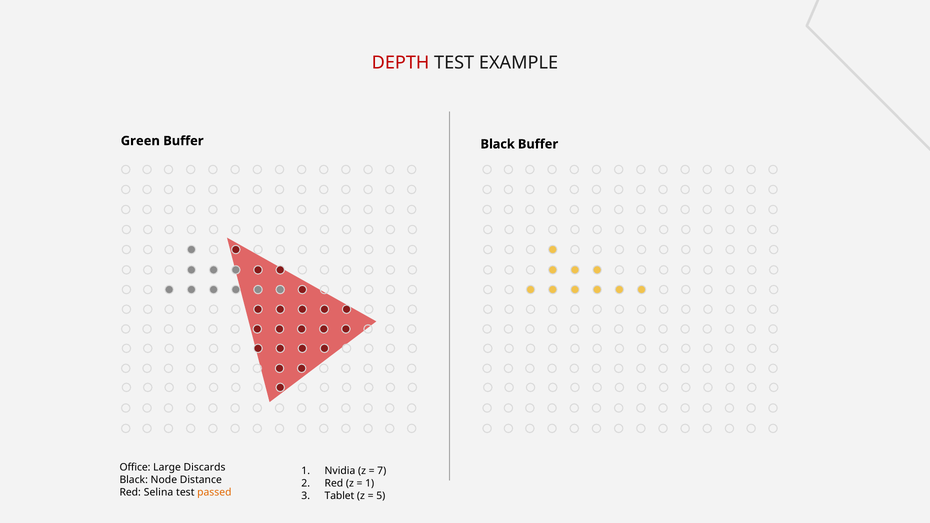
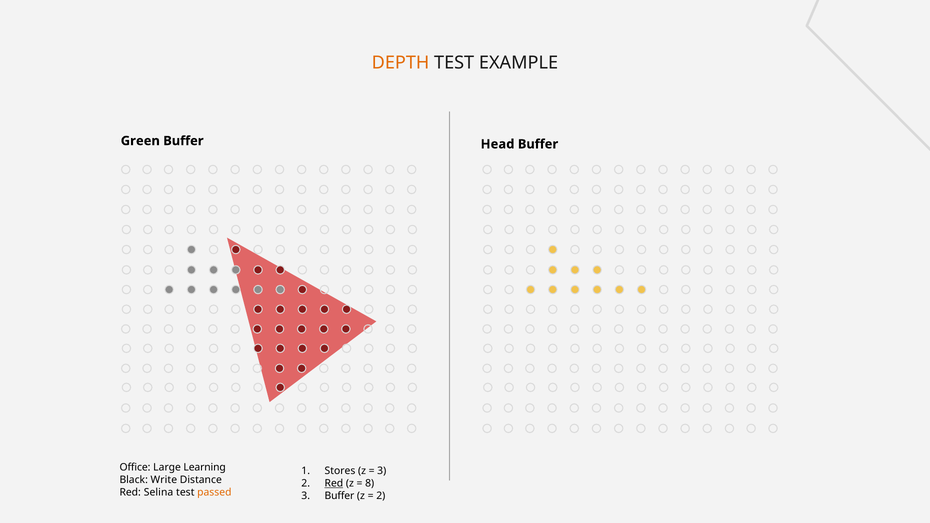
DEPTH colour: red -> orange (401, 63)
Buffer Black: Black -> Head (498, 144)
Discards: Discards -> Learning (205, 468)
Nvidia: Nvidia -> Stores (340, 471)
7: 7 -> 3 (382, 471)
Node: Node -> Write (164, 480)
Red underline: none -> present (334, 483)
1: 1 -> 8 (370, 483)
3 Tablet: Tablet -> Buffer (339, 496)
5: 5 -> 2 (381, 496)
